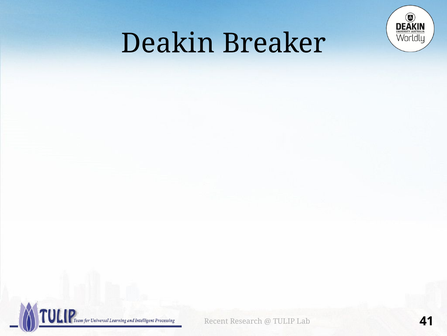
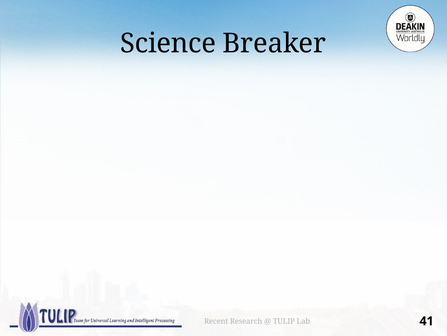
Deakin: Deakin -> Science (168, 43)
